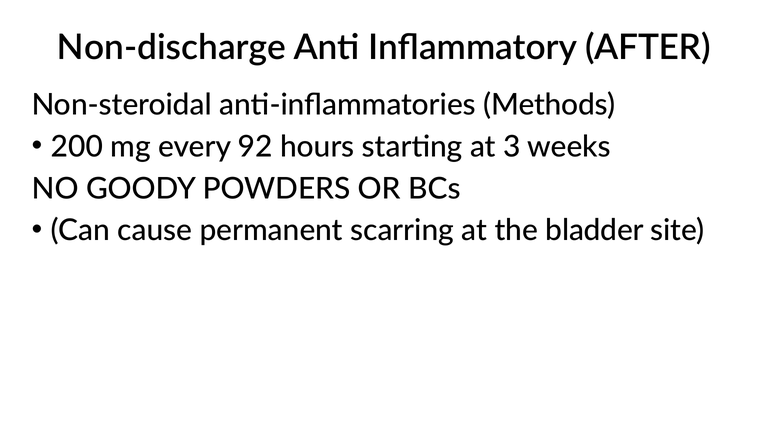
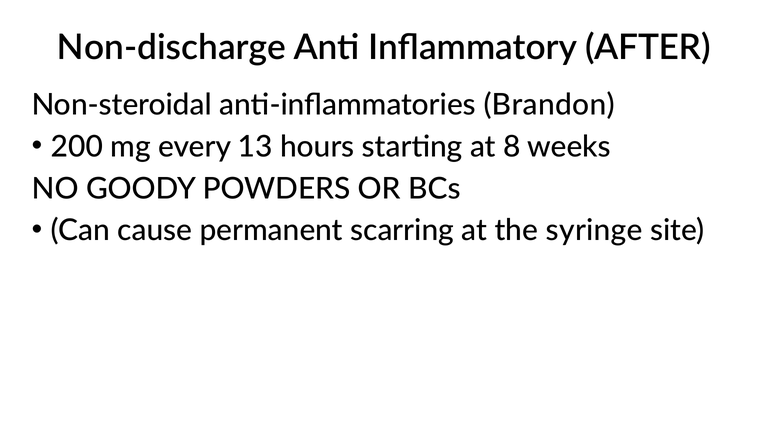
Methods: Methods -> Brandon (549, 105)
92: 92 -> 13 (255, 147)
3: 3 -> 8 (512, 147)
bladder: bladder -> syringe (594, 231)
